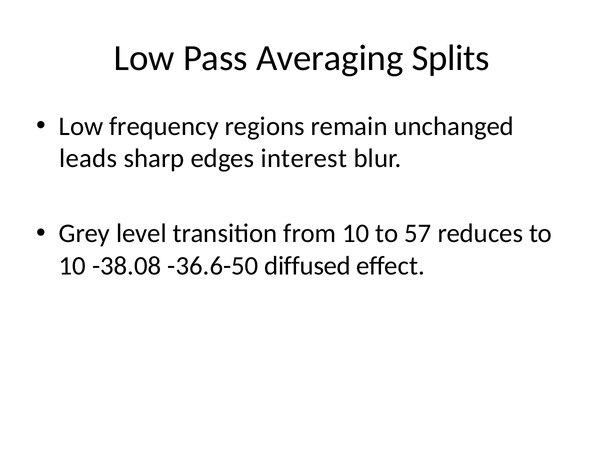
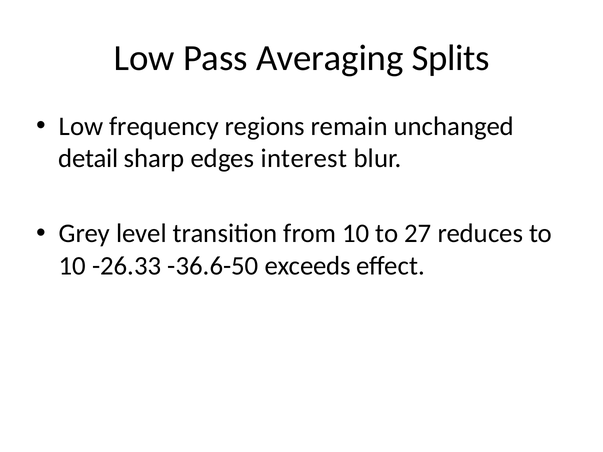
leads: leads -> detail (88, 159)
57: 57 -> 27 (418, 234)
-38.08: -38.08 -> -26.33 (127, 266)
diffused: diffused -> exceeds (308, 266)
